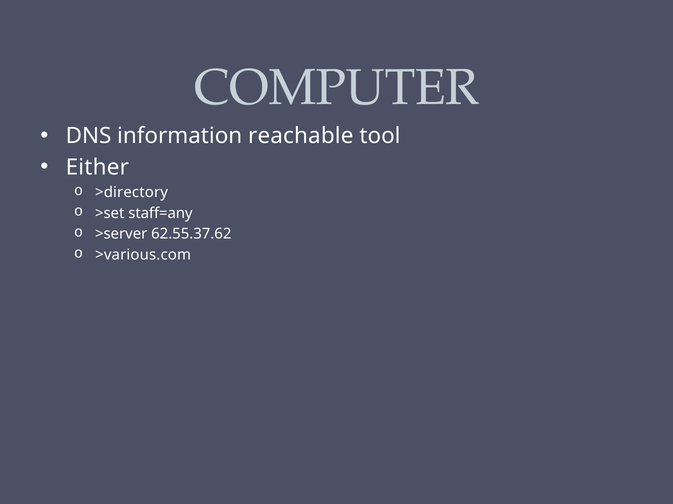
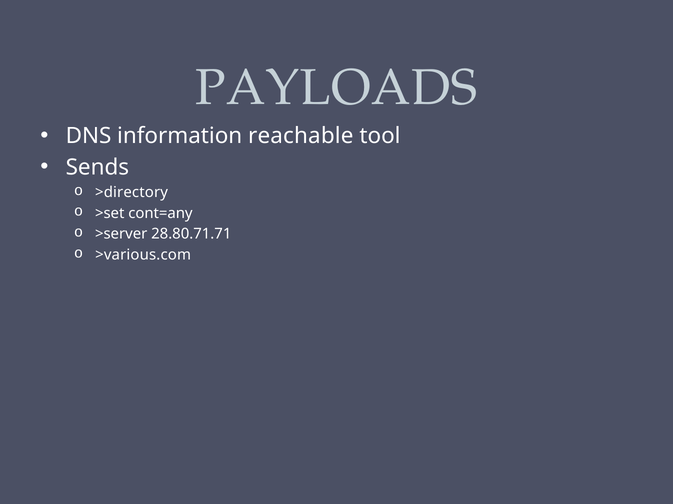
COMPUTER: COMPUTER -> PAYLOADS (336, 88)
Either: Either -> Sends (97, 168)
staff=any: staff=any -> cont=any (160, 213)
62.55.37.62: 62.55.37.62 -> 28.80.71.71 (191, 234)
